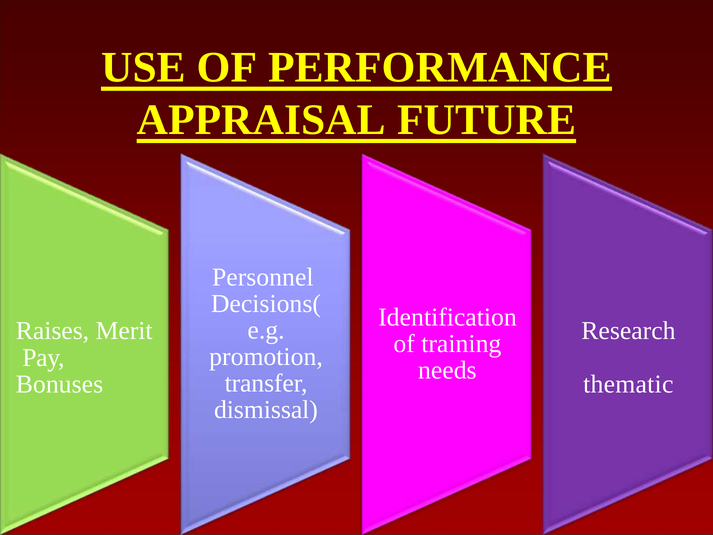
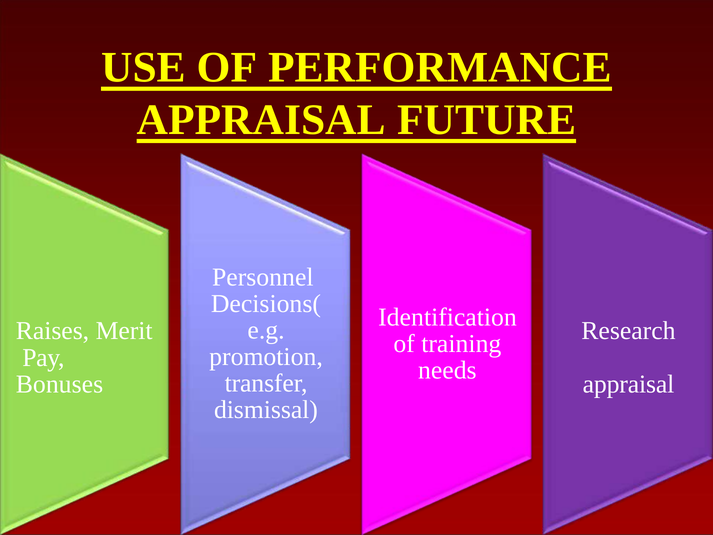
thematic: thematic -> appraisal (628, 384)
